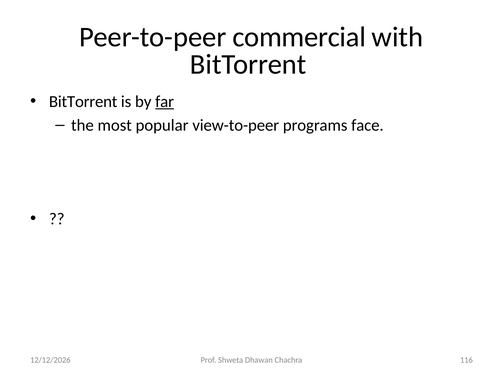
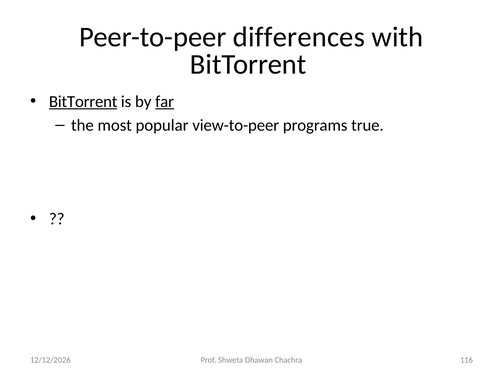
commercial: commercial -> differences (299, 37)
BitTorrent underline: none -> present (83, 102)
face: face -> true (367, 125)
